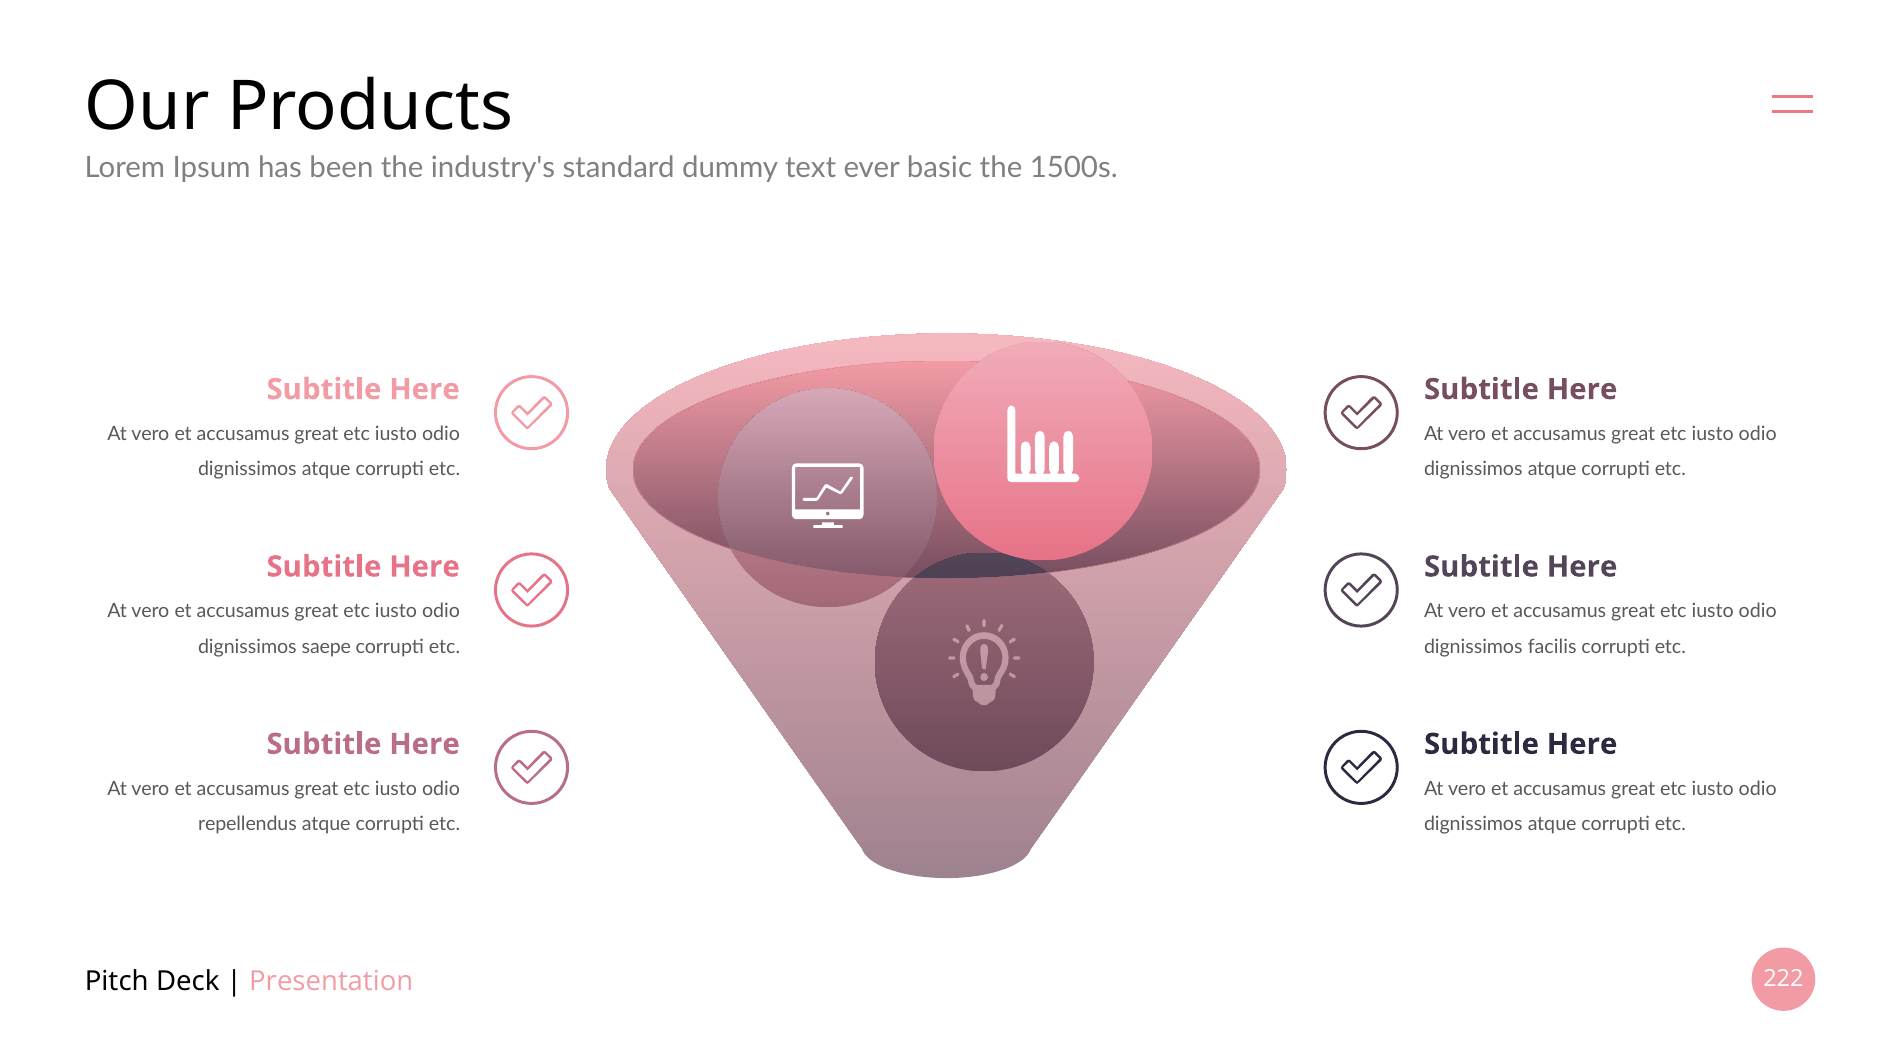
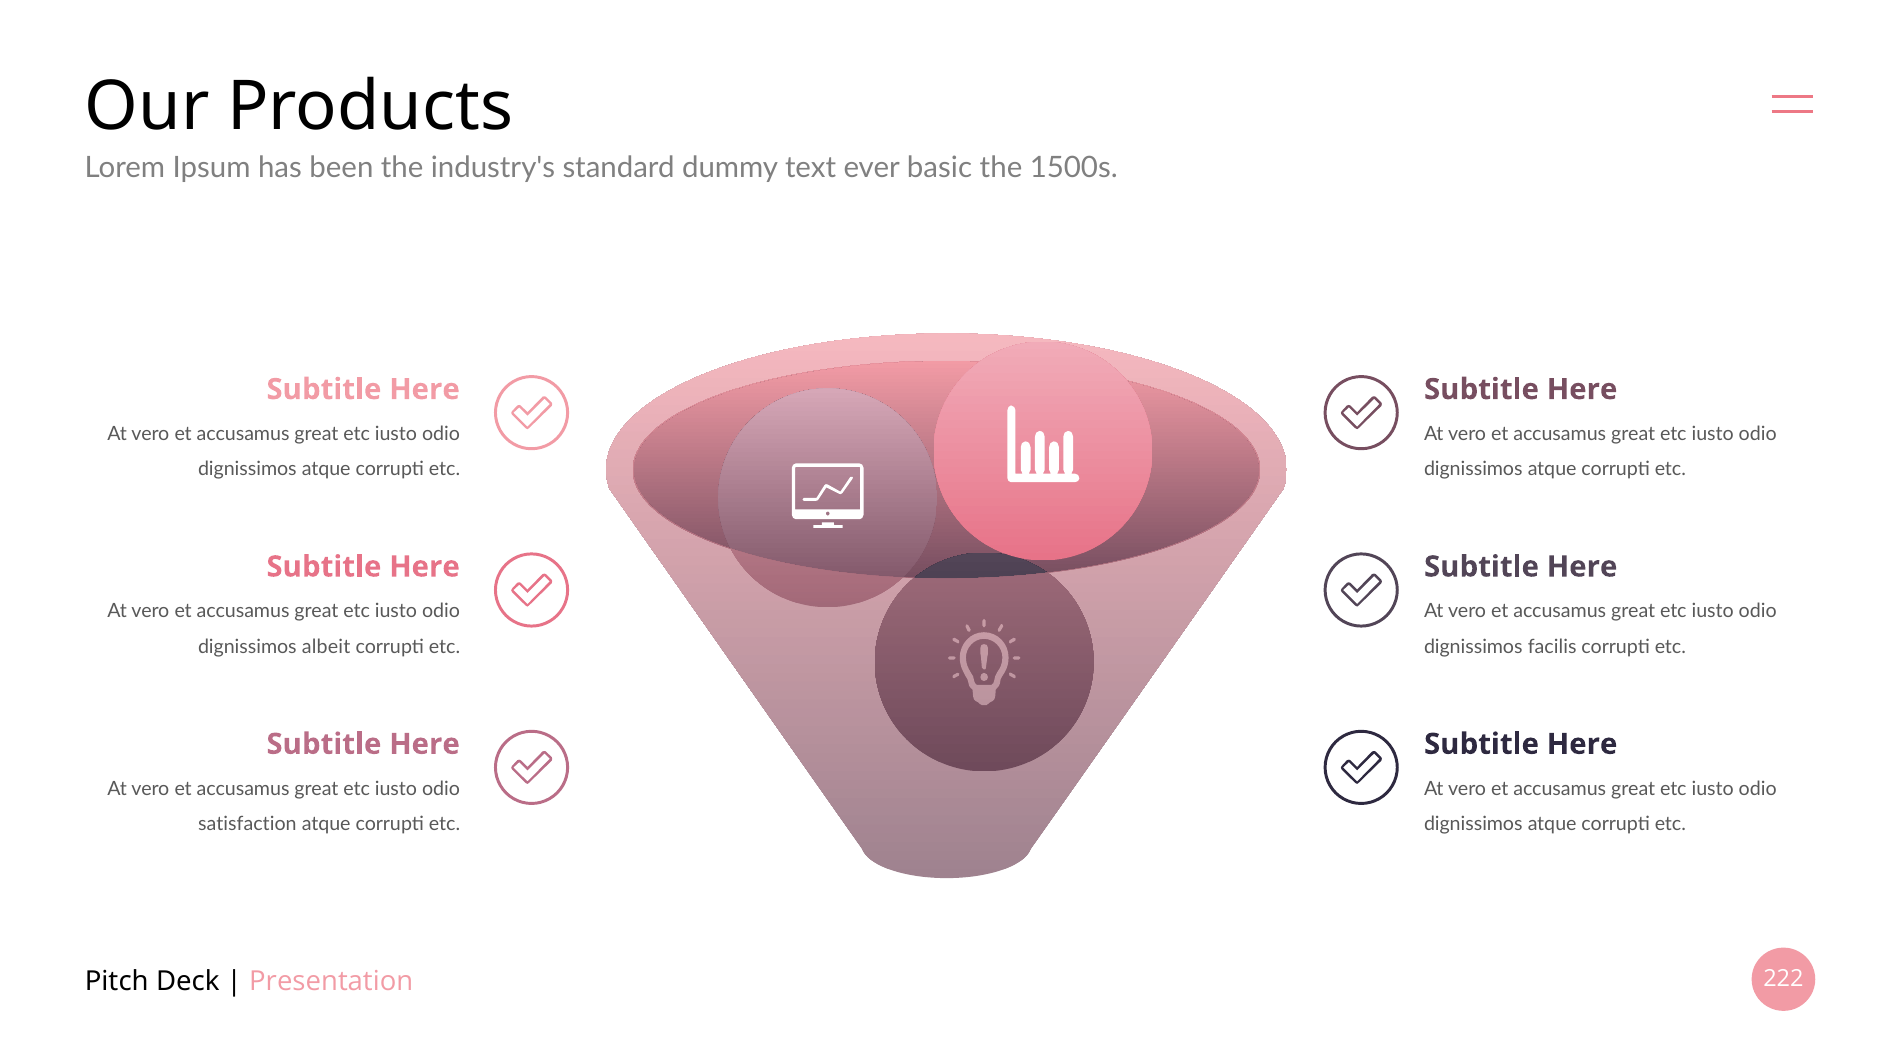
saepe: saepe -> albeit (326, 647)
repellendus: repellendus -> satisfaction (247, 824)
